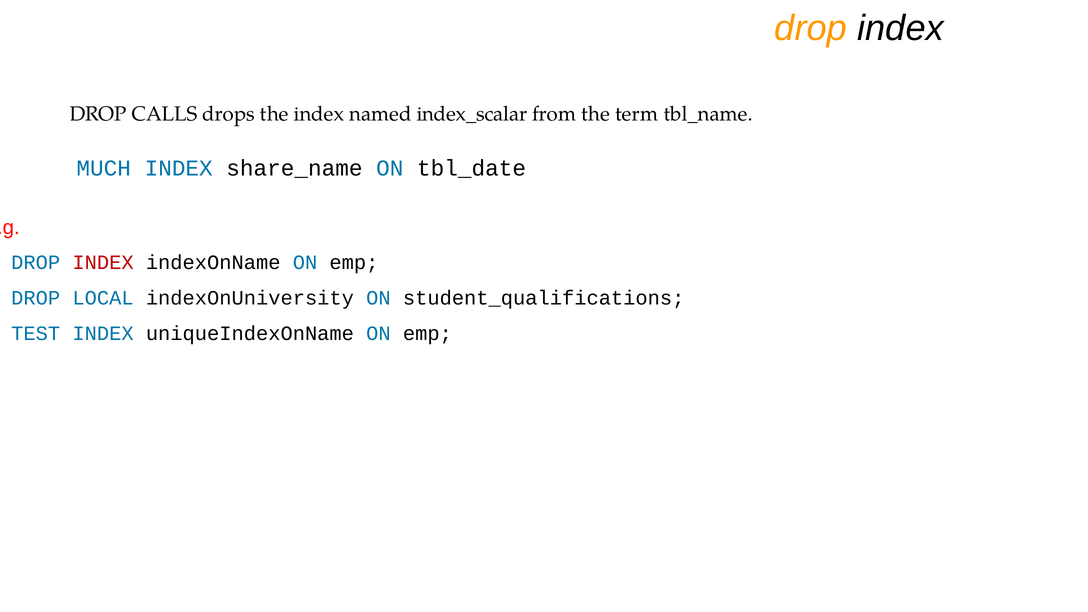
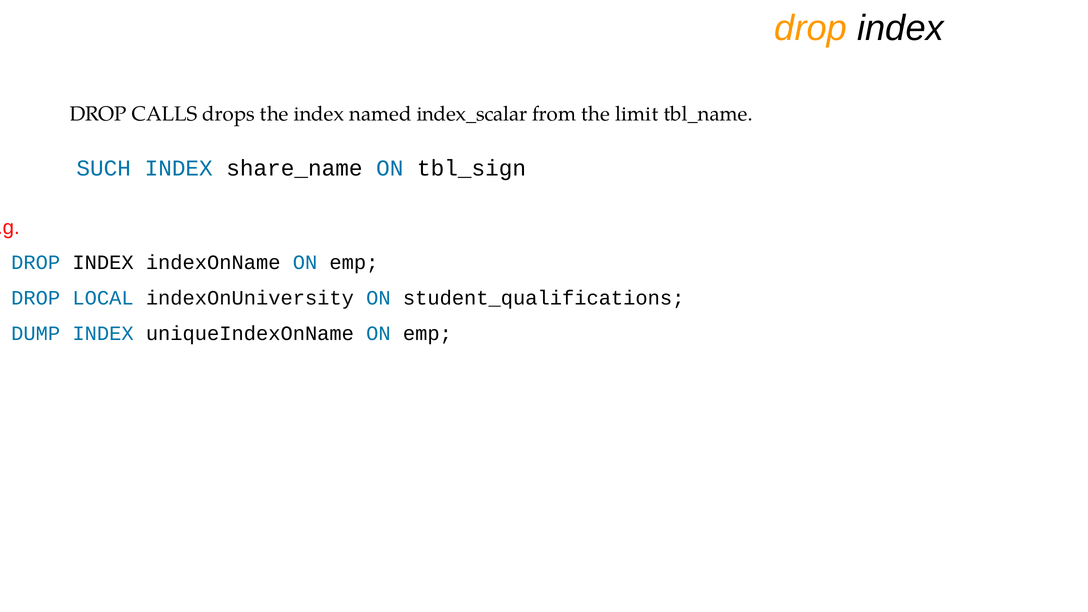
term: term -> limit (637, 114)
MUCH: MUCH -> SUCH (104, 168)
tbl_date: tbl_date -> tbl_sign (472, 168)
INDEX colour: red -> black (103, 263)
TEST: TEST -> DUMP (36, 333)
